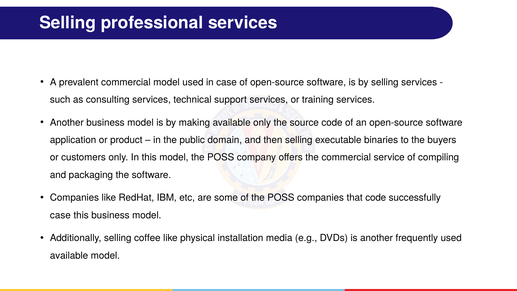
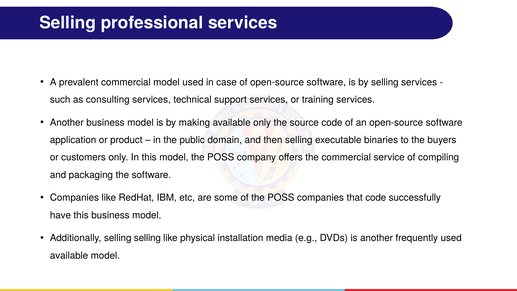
case: case -> have (60, 215)
selling coffee: coffee -> selling (147, 238)
